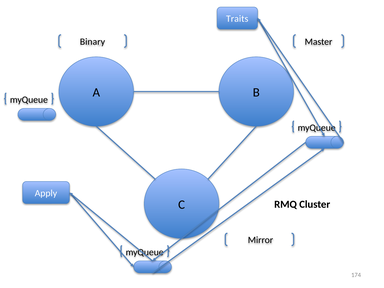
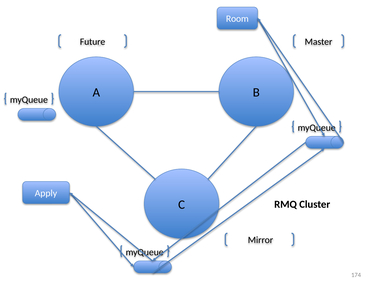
Traits: Traits -> Room (237, 19)
Binary: Binary -> Future (93, 42)
